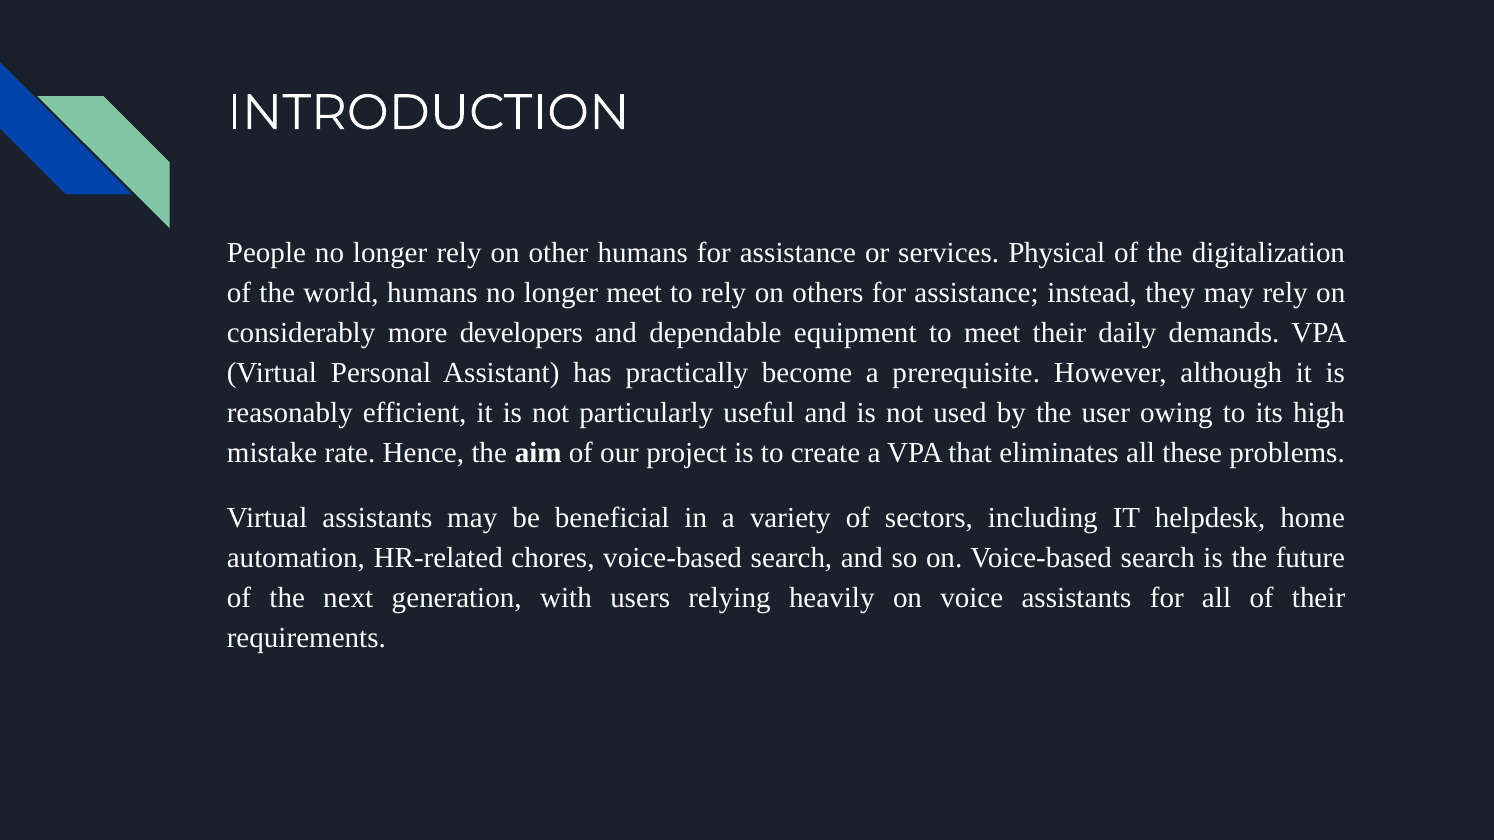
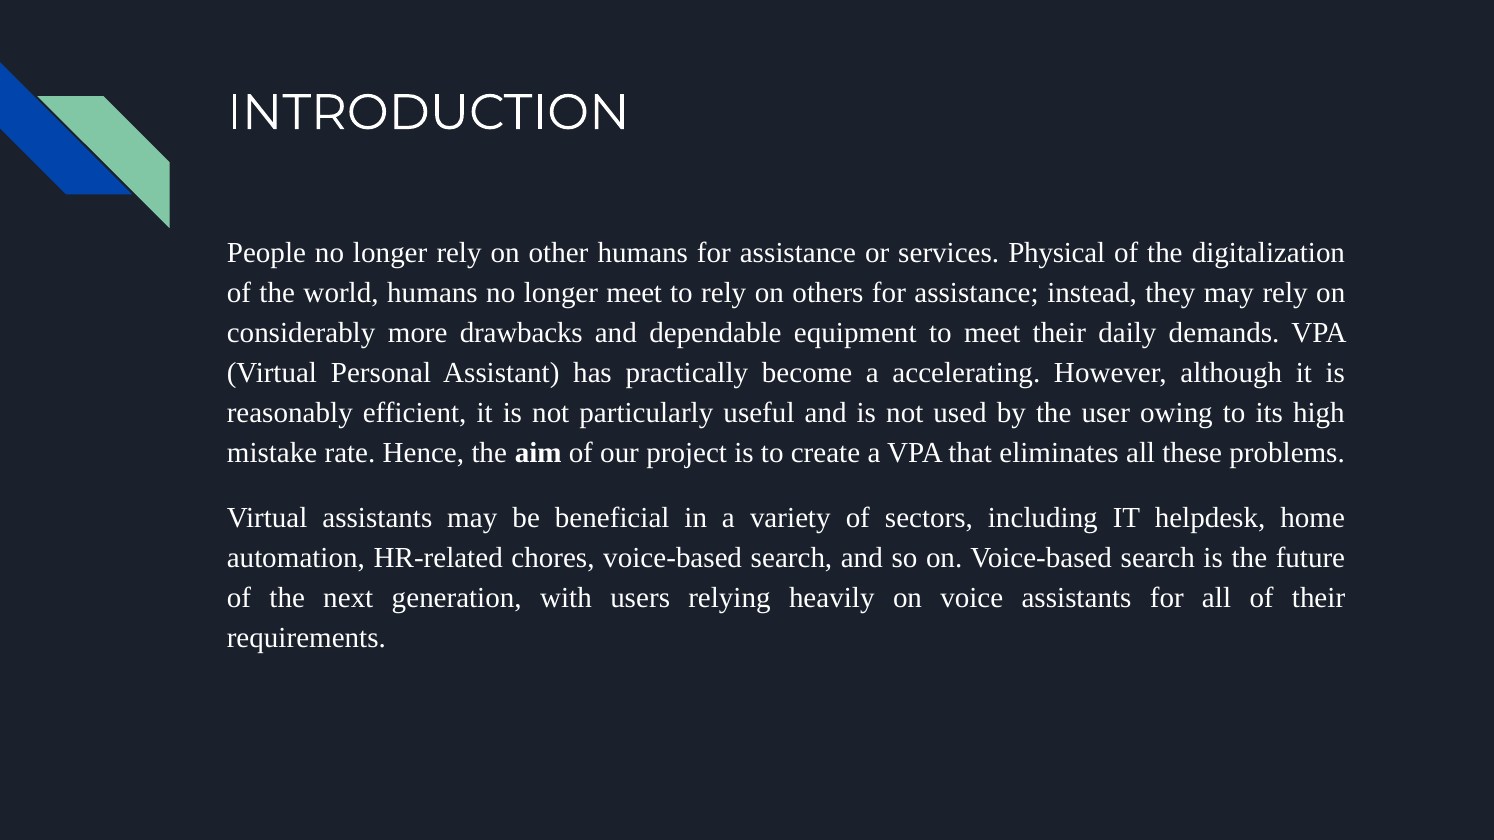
developers: developers -> drawbacks (521, 333)
prerequisite: prerequisite -> accelerating (966, 373)
